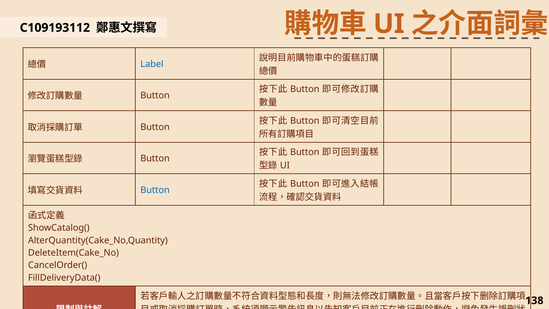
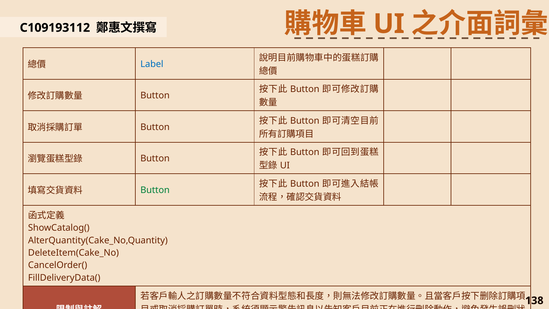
Button colour: blue -> green (155, 190)
